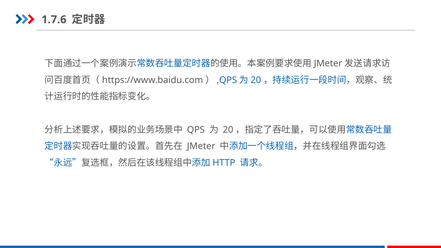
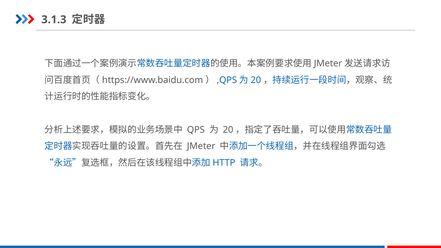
1.7.6: 1.7.6 -> 3.1.3 (54, 20)
